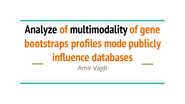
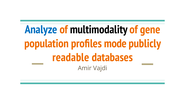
Analyze colour: black -> blue (41, 30)
bootstraps: bootstraps -> population (46, 44)
influence: influence -> readable (71, 57)
